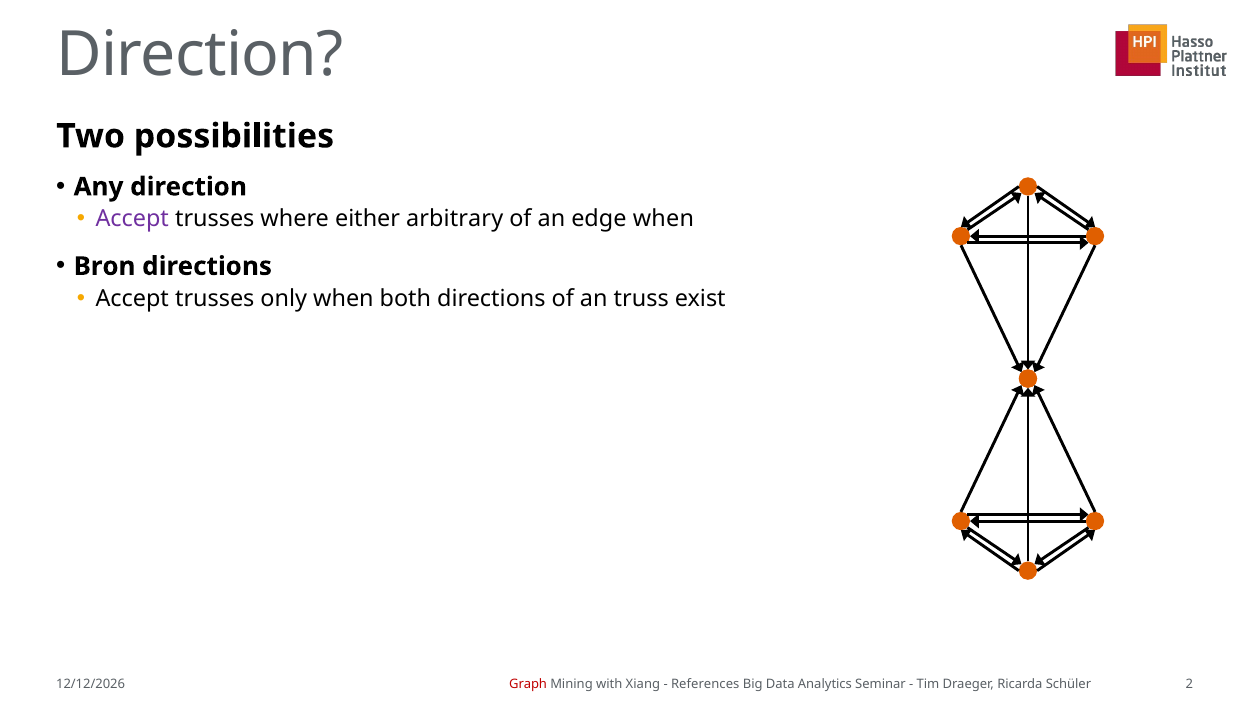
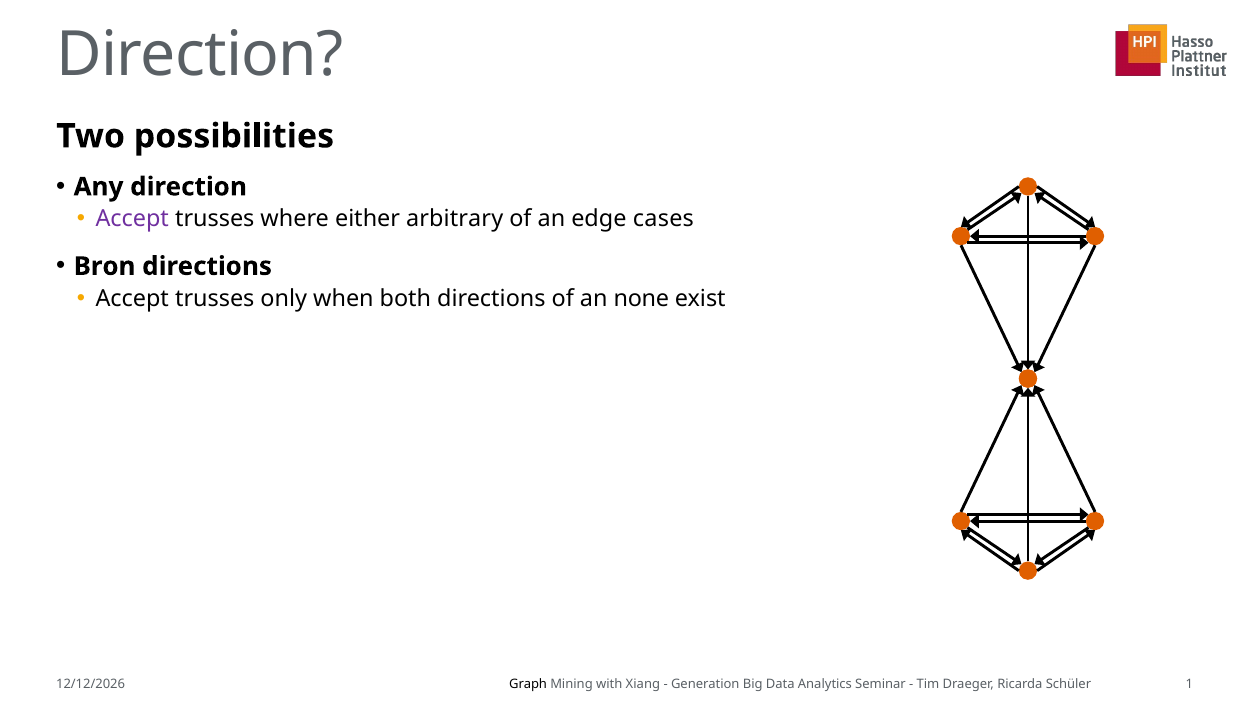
edge when: when -> cases (663, 219)
truss: truss -> none (641, 298)
Graph colour: red -> black (528, 684)
References: References -> Generation (705, 684)
2: 2 -> 1 (1189, 684)
